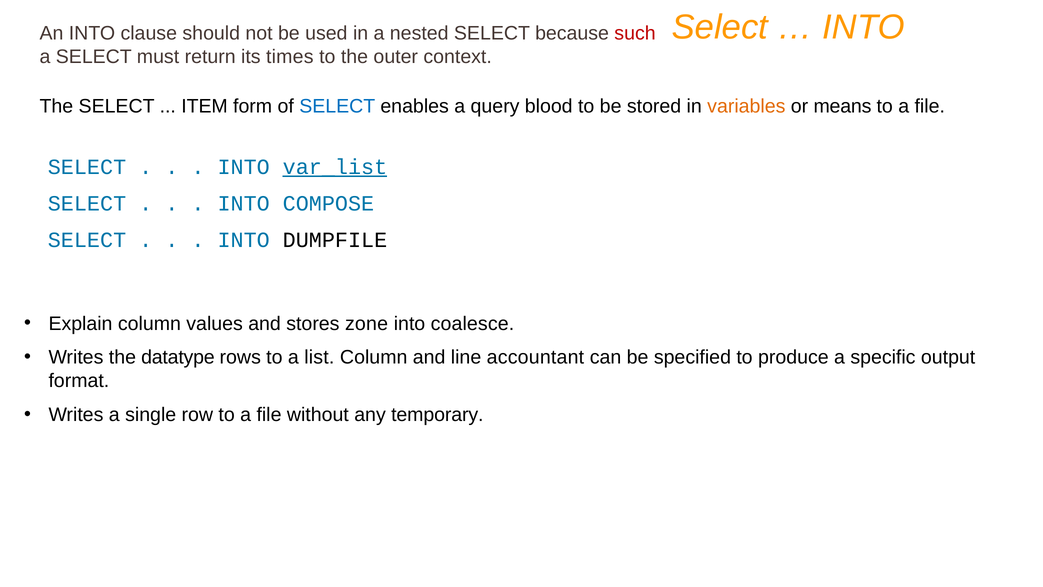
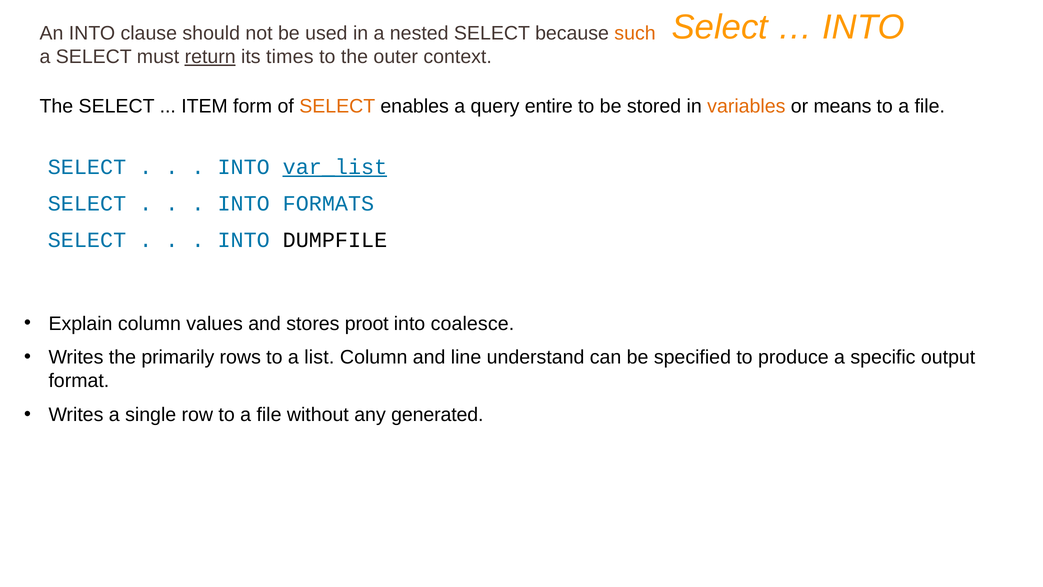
such colour: red -> orange (635, 33)
return underline: none -> present (210, 57)
SELECT colour: blue -> orange (337, 106)
blood: blood -> entire (549, 106)
COMPOSE: COMPOSE -> FORMATS (328, 203)
zone: zone -> proot (367, 323)
datatype: datatype -> primarily (178, 357)
accountant: accountant -> understand (536, 357)
temporary: temporary -> generated (437, 415)
